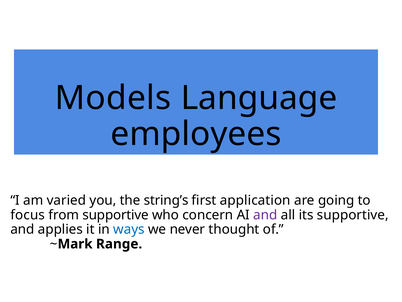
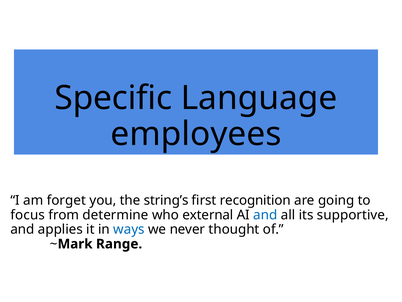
Models: Models -> Specific (113, 98)
varied: varied -> forget (66, 200)
application: application -> recognition (255, 200)
from supportive: supportive -> determine (116, 215)
concern: concern -> external (208, 215)
and colour: purple -> blue (265, 215)
